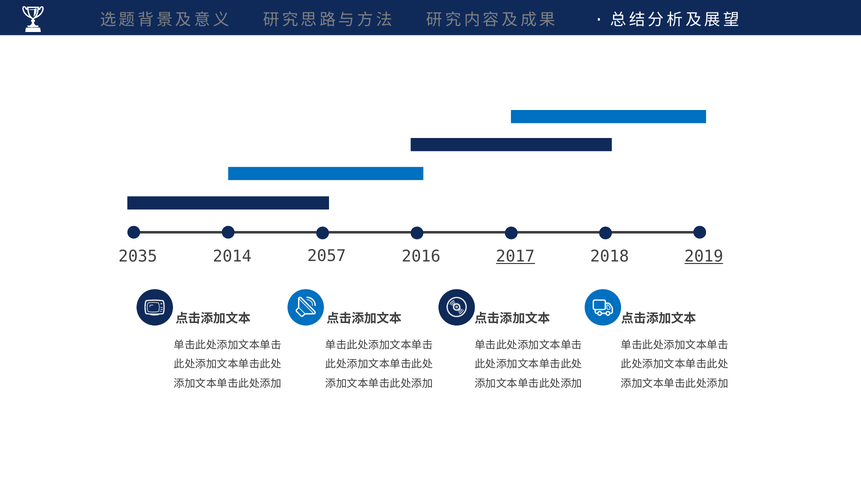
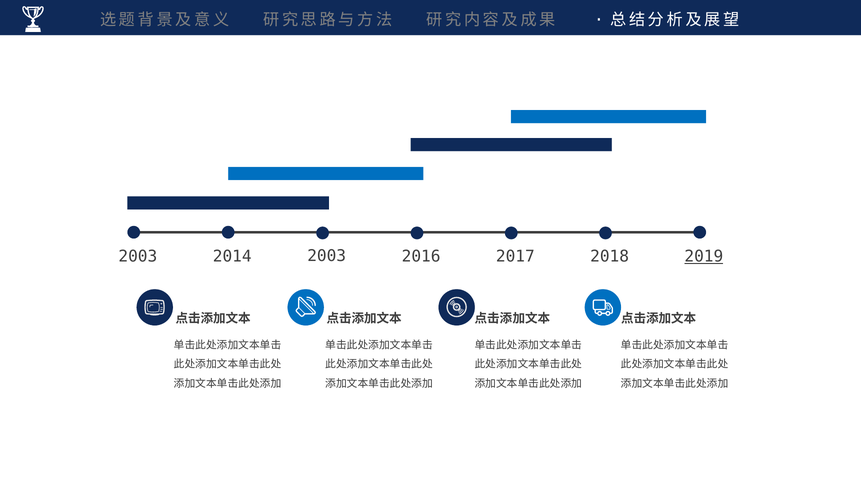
2057: 2057 -> 2003 (327, 256)
2035: 2035 -> 2003 (138, 257)
2017 underline: present -> none (515, 257)
